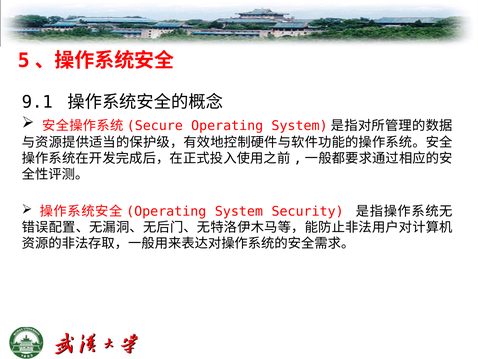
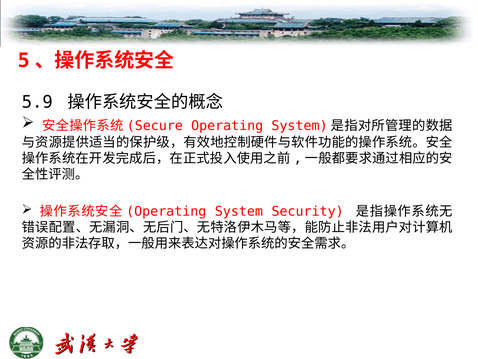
9.1: 9.1 -> 5.9 (37, 102)
